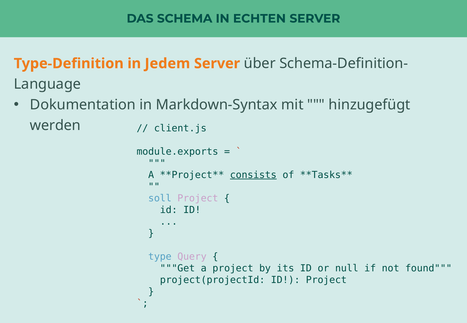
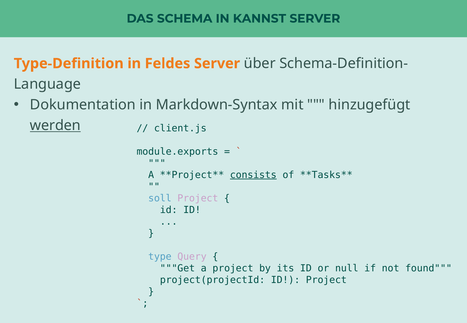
ECHTEN: ECHTEN -> KANNST (259, 19)
Jedem: Jedem -> Feldes (168, 64)
werden underline: none -> present (55, 126)
